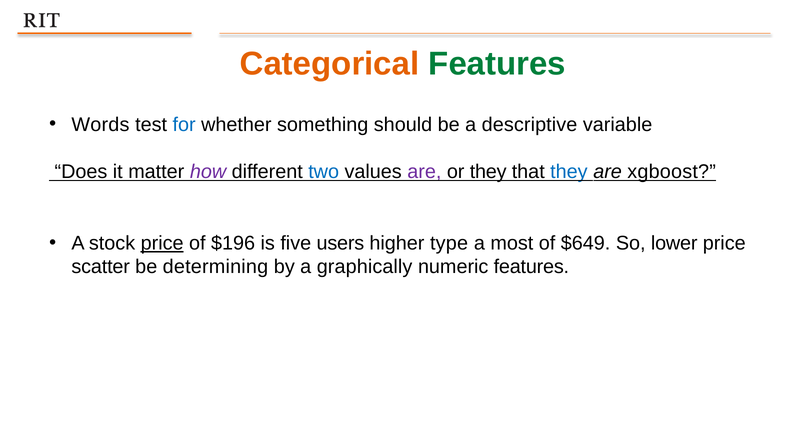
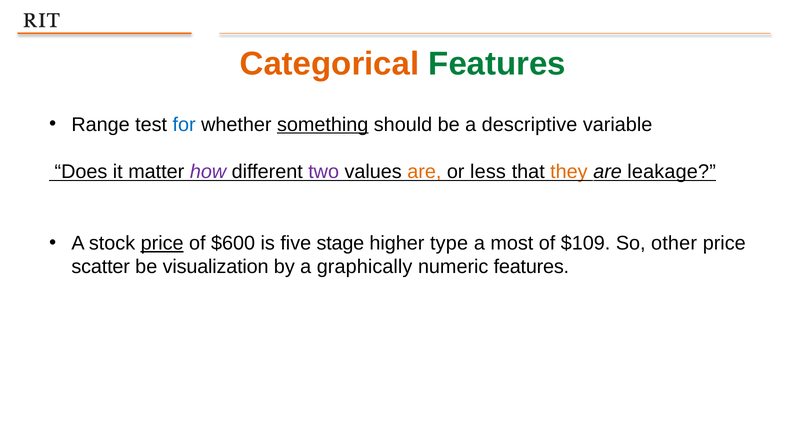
Words: Words -> Range (101, 125)
something underline: none -> present (323, 125)
two colour: blue -> purple (324, 172)
are colour: purple -> orange (424, 172)
or they: they -> less (488, 172)
they colour: blue -> orange (569, 172)
xgboost: xgboost -> leakage (672, 172)
$196: $196 -> $600 (233, 243)
users: users -> stage (340, 243)
$649: $649 -> $109 (586, 243)
lower: lower -> other (674, 243)
determining: determining -> visualization (216, 267)
